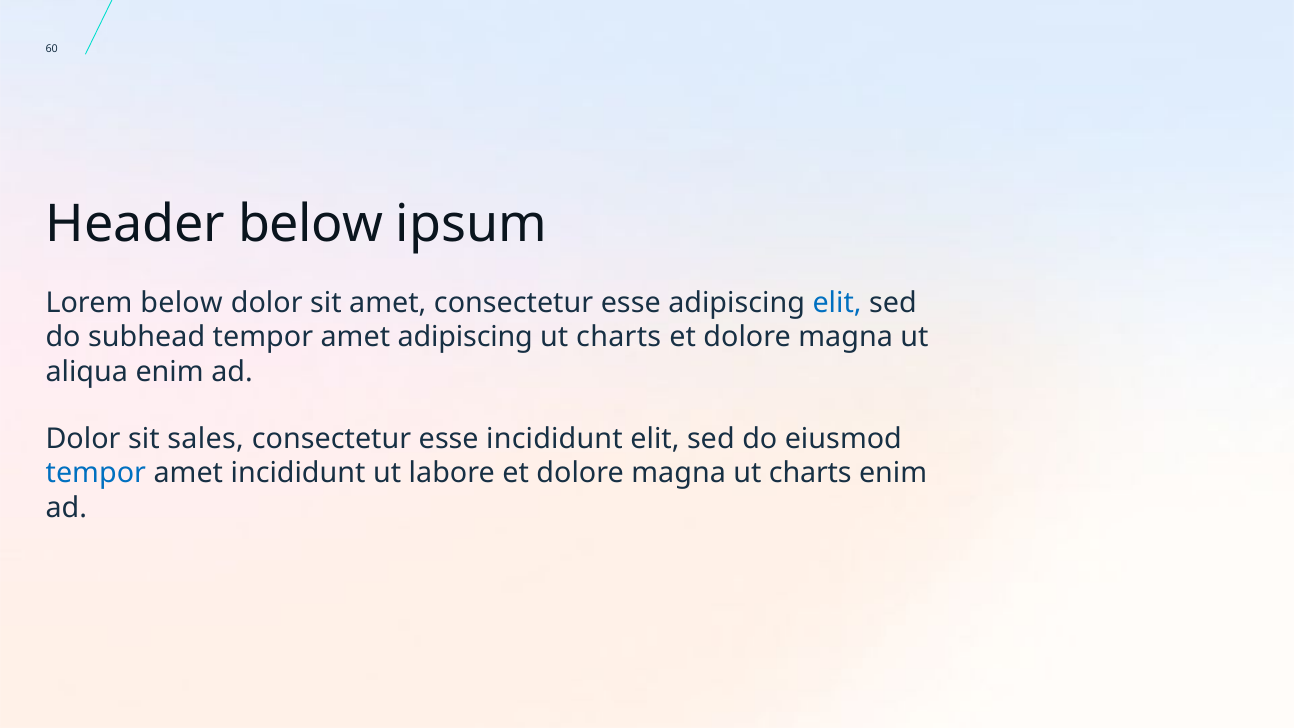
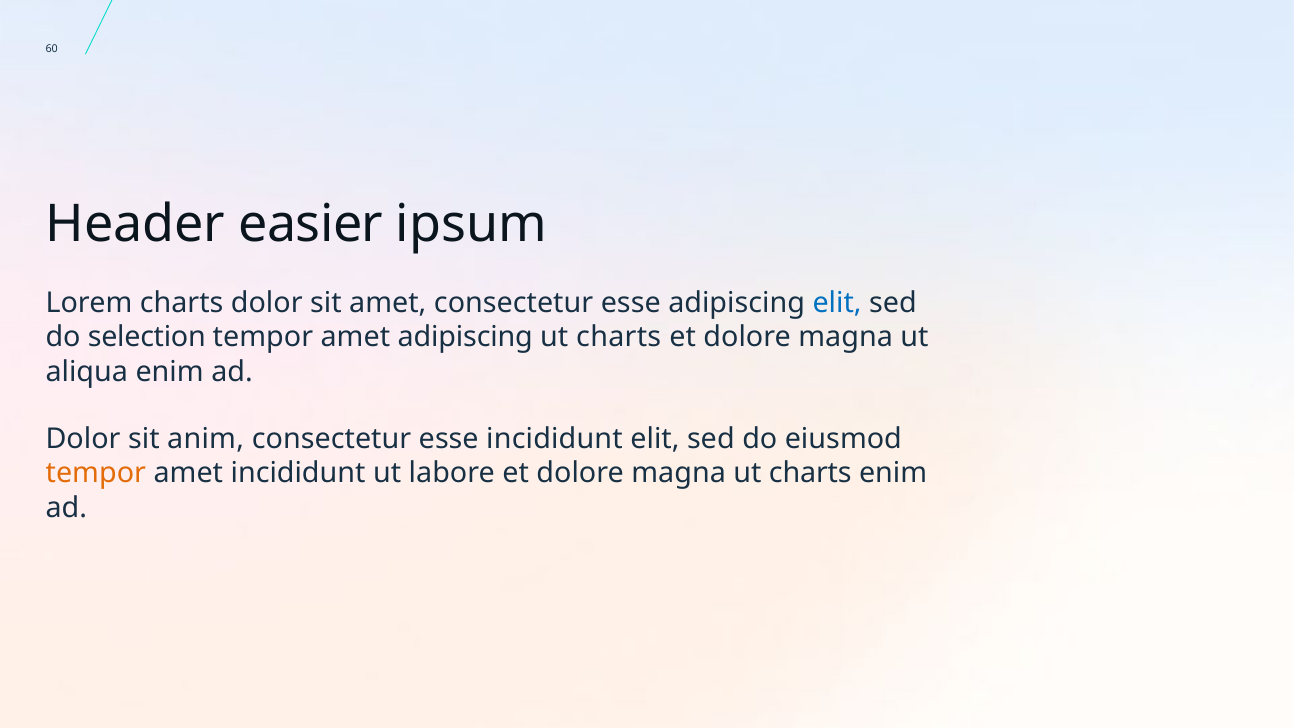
Header below: below -> easier (311, 224)
Lorem below: below -> charts (182, 303)
subhead: subhead -> selection (147, 337)
sales: sales -> anim (206, 439)
tempor colour: blue -> orange (96, 473)
